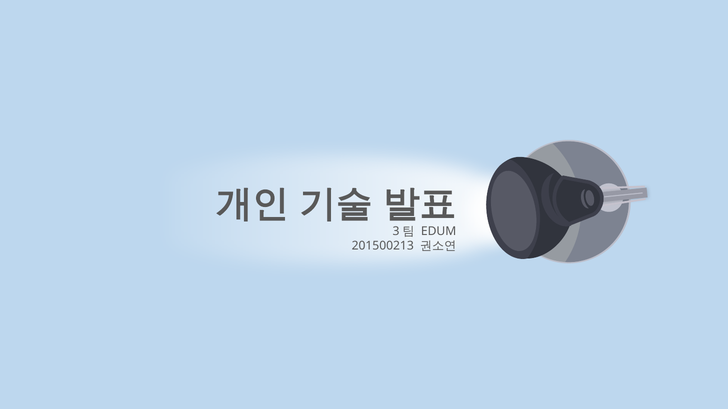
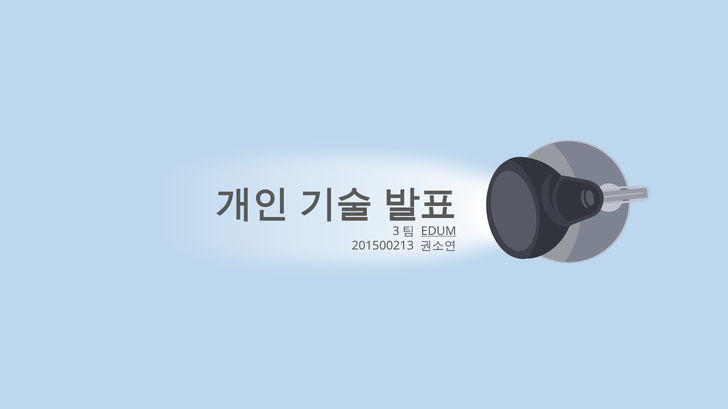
EDUM underline: none -> present (439, 231)
